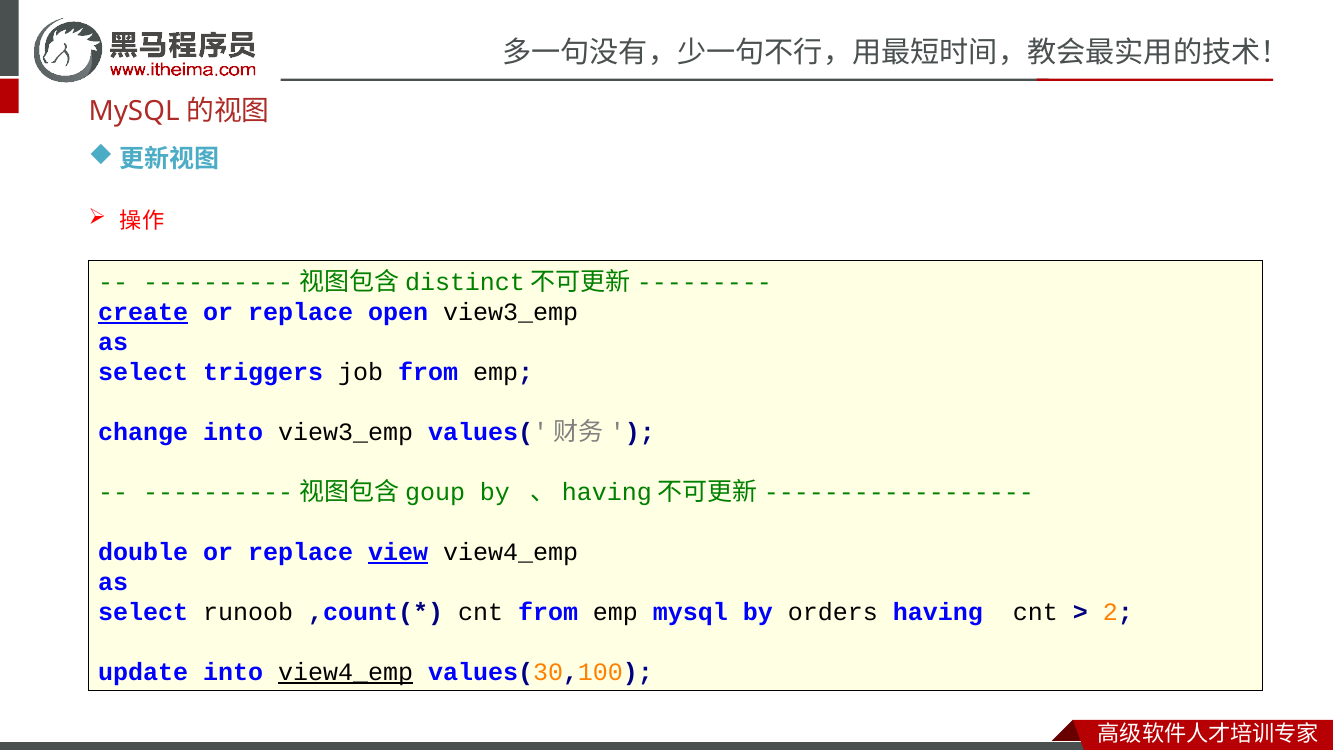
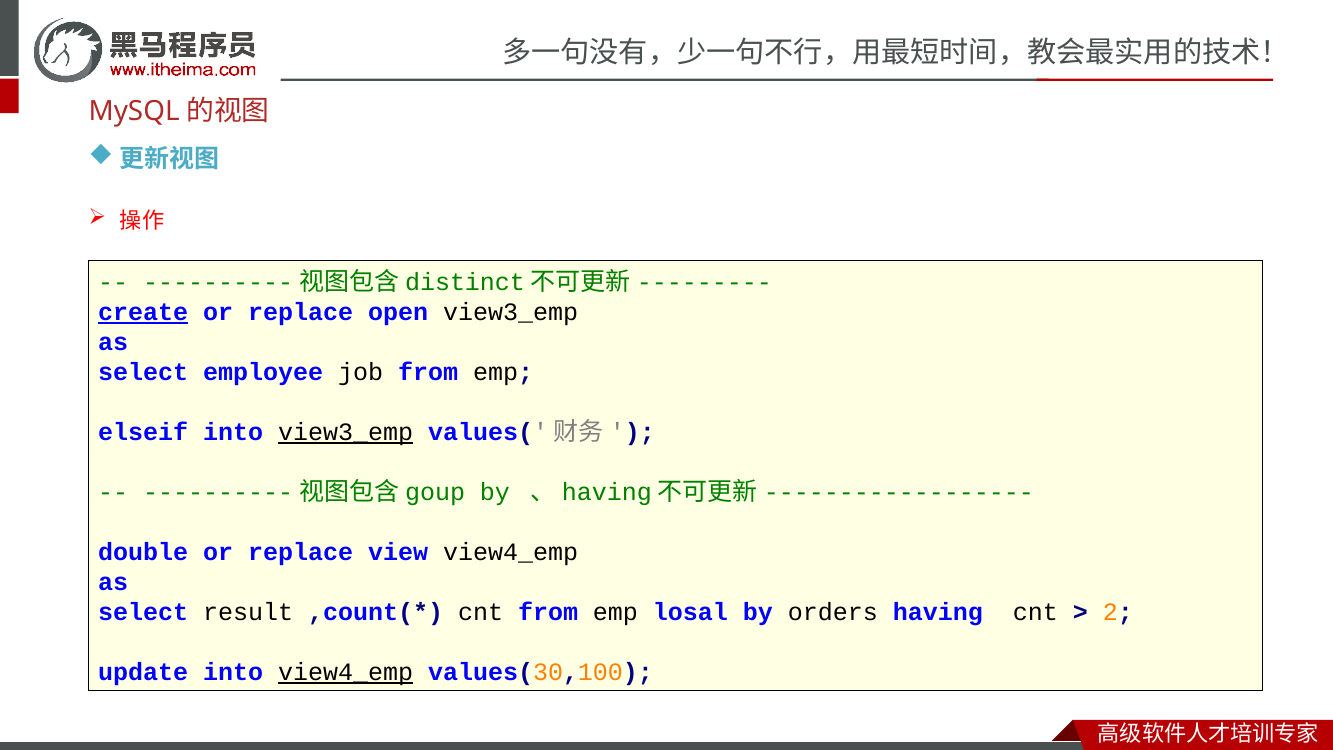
triggers: triggers -> employee (263, 372)
change: change -> elseif (143, 432)
view3_emp underline: none -> present (346, 432)
view underline: present -> none (398, 552)
runoob: runoob -> result (248, 612)
emp mysql: mysql -> losal (690, 612)
